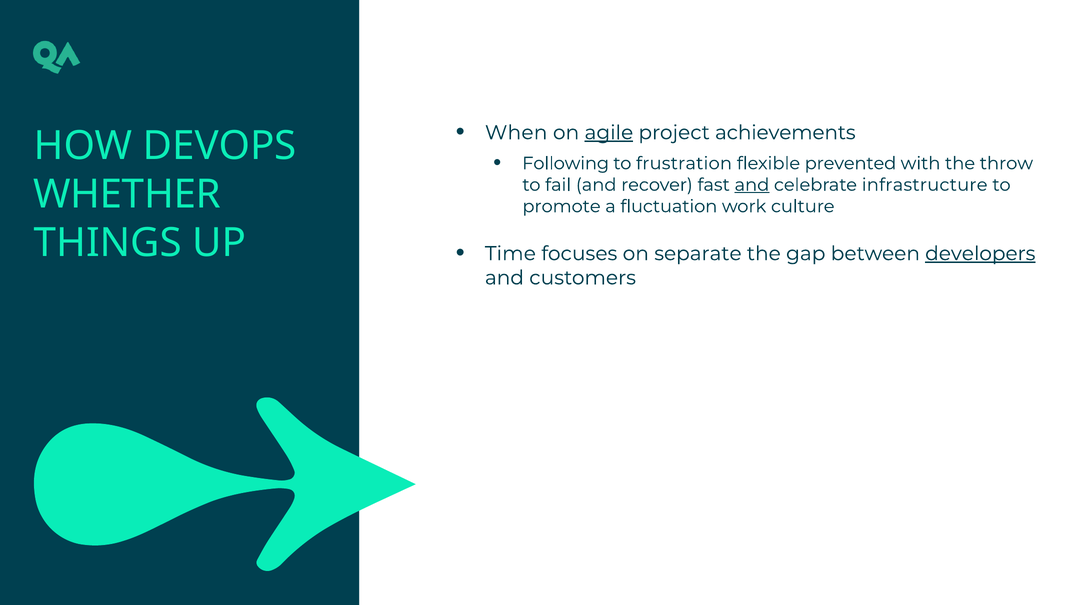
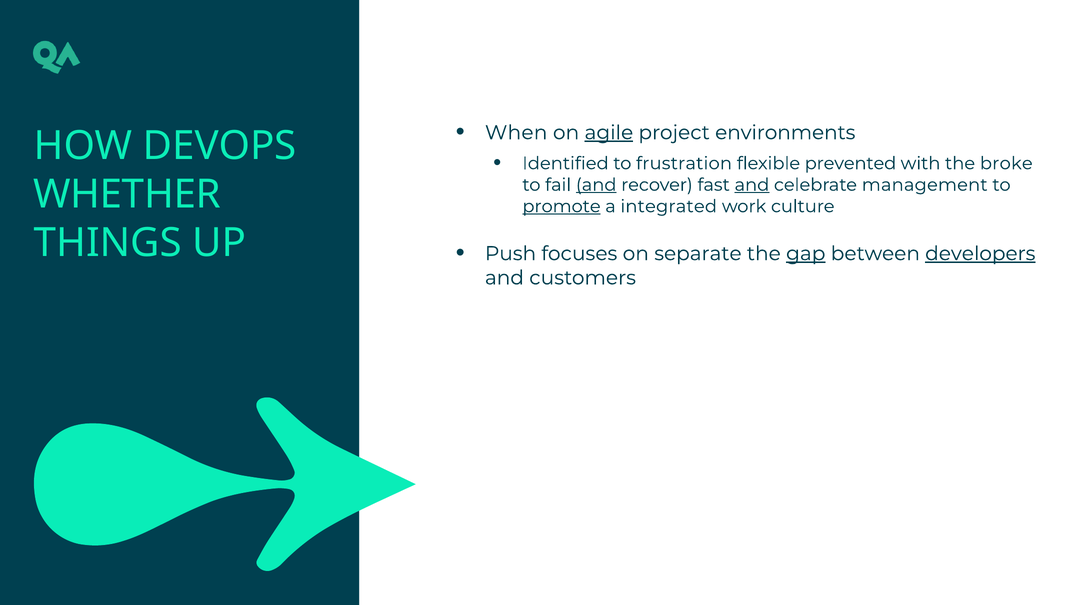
achievements: achievements -> environments (785, 133)
Following: Following -> Identified (566, 163)
throw: throw -> broke (1006, 163)
and underline: none -> present (596, 185)
infrastructure: infrastructure -> management (925, 185)
promote underline: none -> present (562, 206)
fluctuation: fluctuation -> integrated (669, 206)
Time: Time -> Push (511, 254)
gap underline: none -> present (806, 254)
